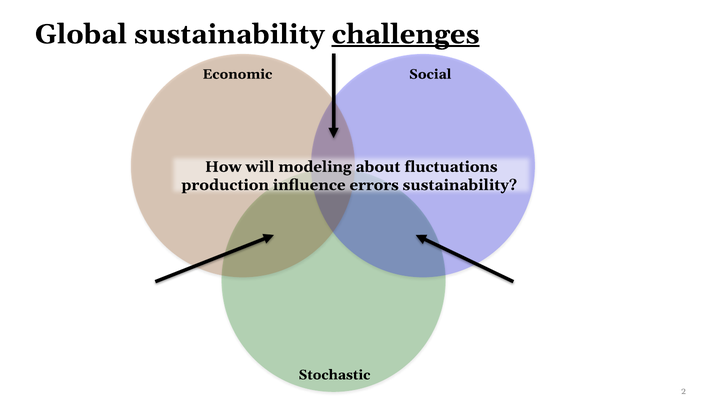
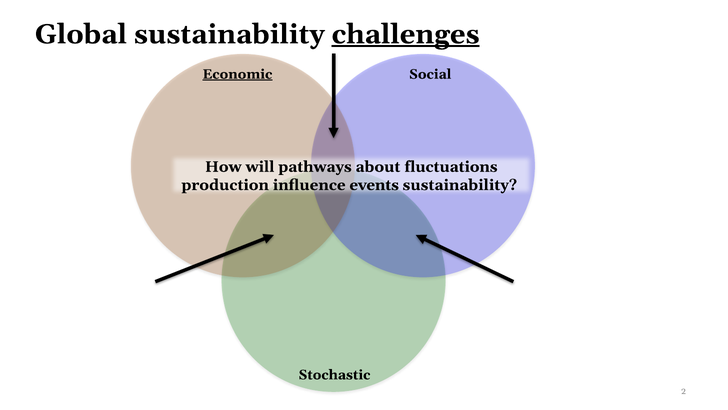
Economic underline: none -> present (237, 74)
modeling: modeling -> pathways (315, 167)
errors: errors -> events (374, 185)
